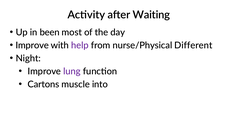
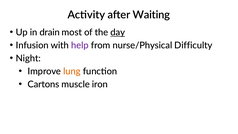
been: been -> drain (50, 32)
day underline: none -> present (118, 32)
Improve: Improve -> Infusion (32, 45)
Different: Different -> Difficulty (193, 45)
lung colour: purple -> orange (72, 71)
into: into -> iron (100, 84)
